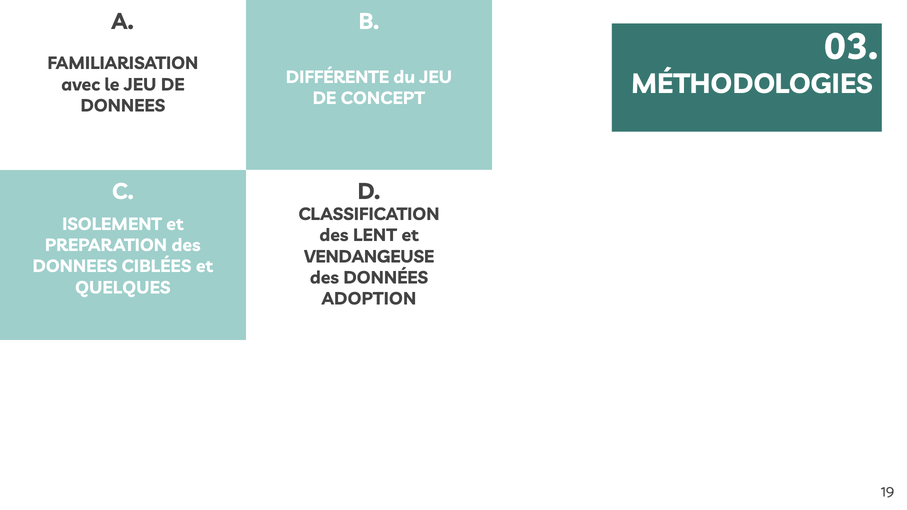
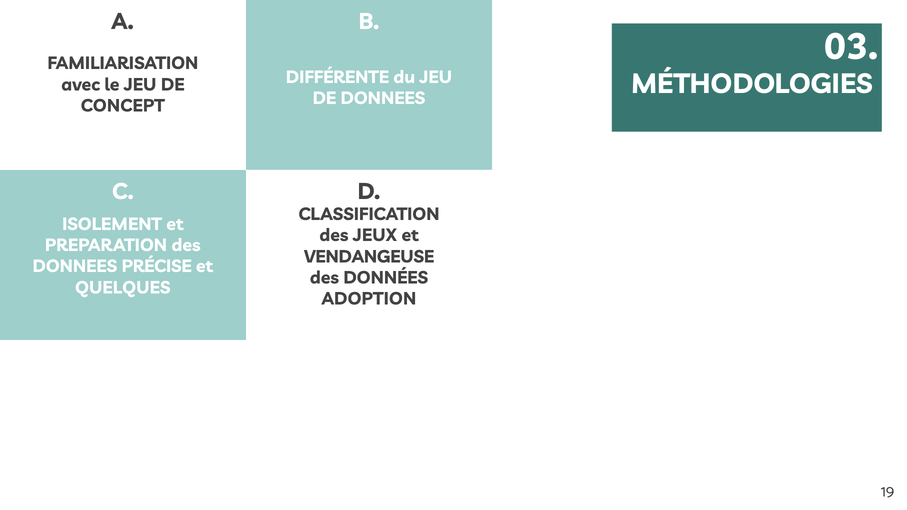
DE CONCEPT: CONCEPT -> DONNEES (383, 99)
DONNEES: DONNEES -> CONCEPT (123, 106)
LENT: LENT -> JEUX (375, 236)
CIBLÉES: CIBLÉES -> PRÉCISE (157, 267)
